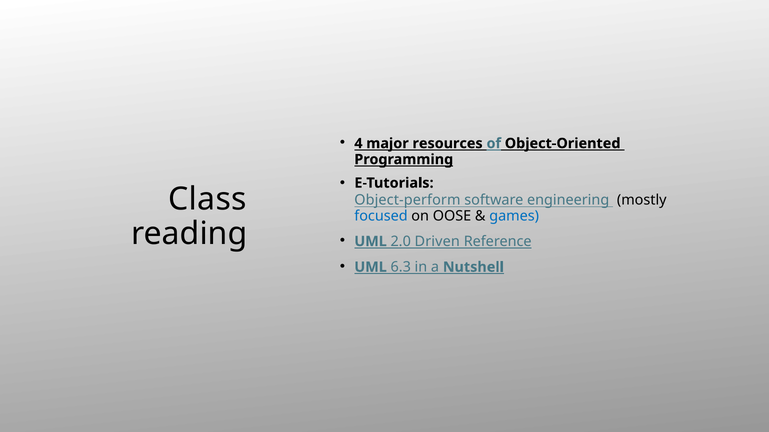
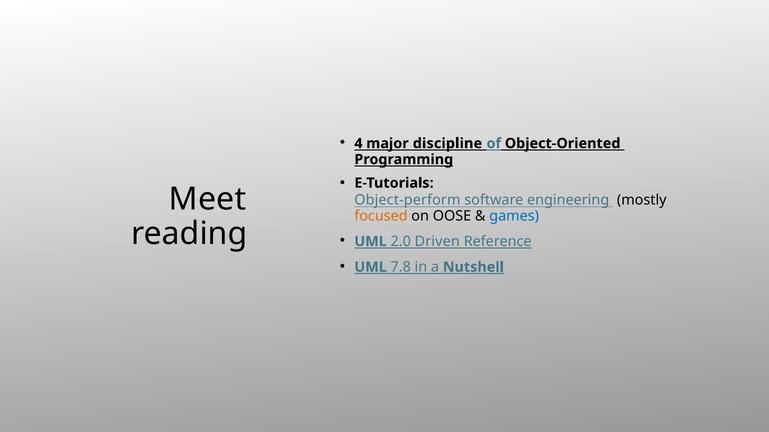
resources: resources -> discipline (447, 144)
Class: Class -> Meet (208, 199)
focused colour: blue -> orange (381, 216)
6.3: 6.3 -> 7.8 (401, 267)
